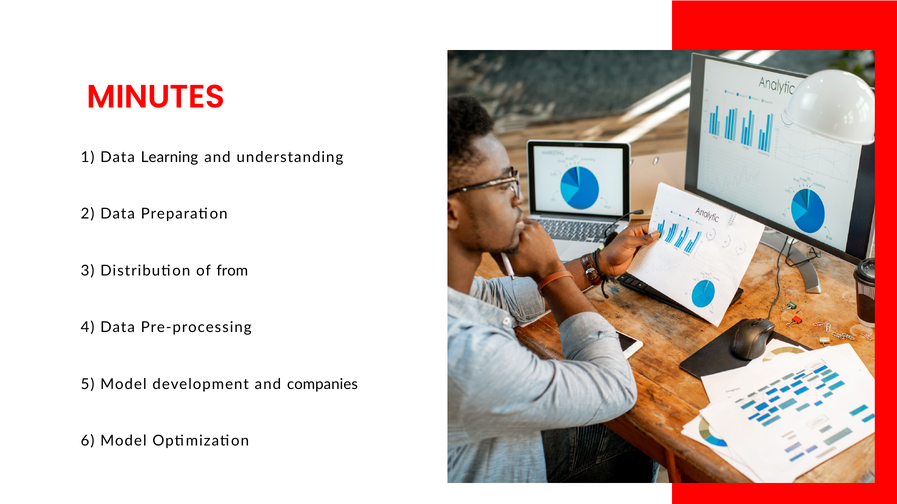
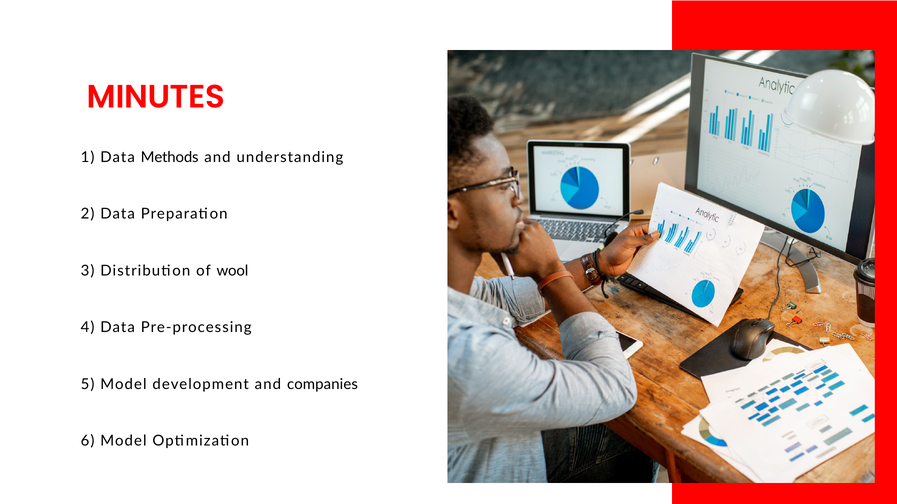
Learning: Learning -> Methods (170, 157)
from: from -> wool (232, 271)
